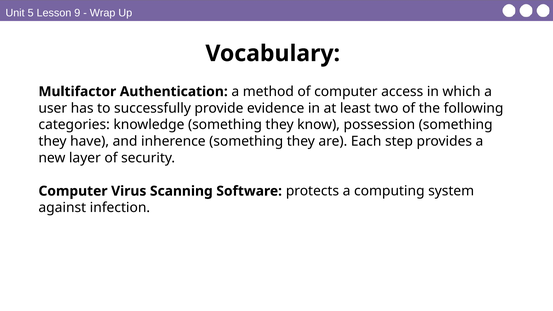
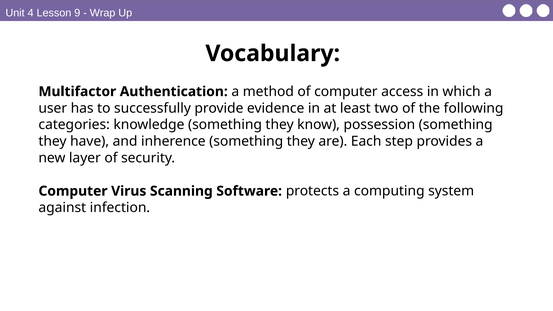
5: 5 -> 4 (31, 13)
